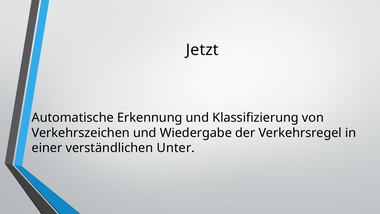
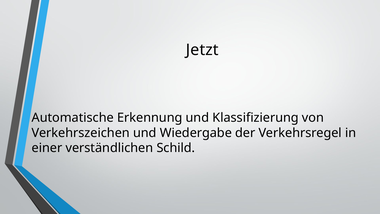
Unter: Unter -> Schild (176, 148)
